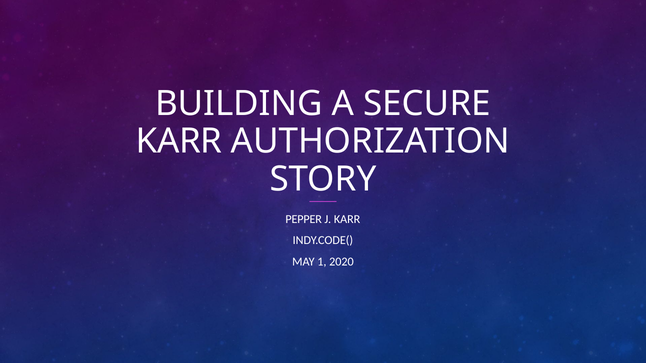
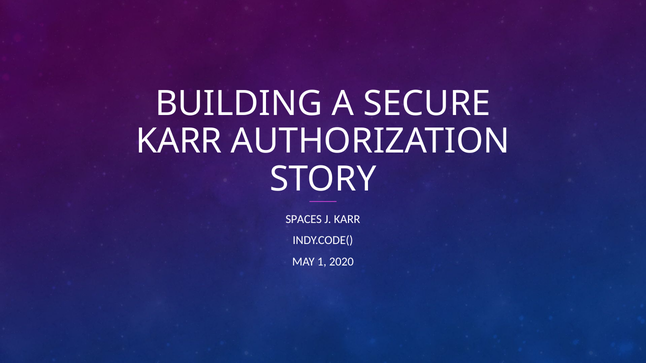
PEPPER: PEPPER -> SPACES (304, 219)
